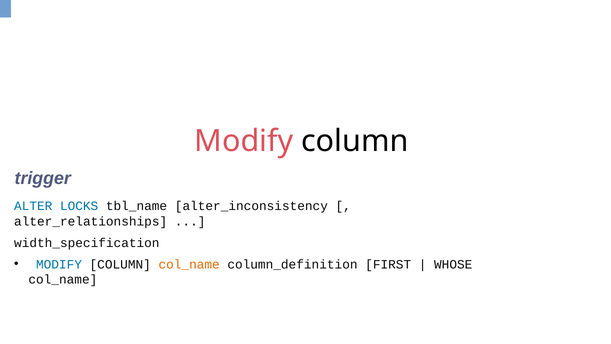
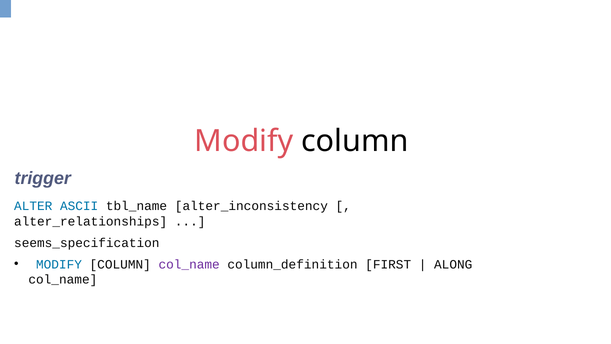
LOCKS: LOCKS -> ASCII (79, 206)
width_specification: width_specification -> seems_specification (87, 243)
col_name colour: orange -> purple (189, 264)
WHOSE: WHOSE -> ALONG (453, 264)
